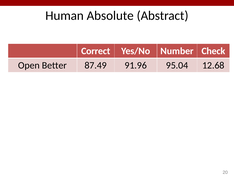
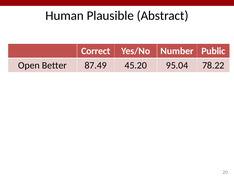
Absolute: Absolute -> Plausible (110, 16)
Check: Check -> Public (213, 51)
91.96: 91.96 -> 45.20 (136, 65)
12.68: 12.68 -> 78.22 (213, 65)
